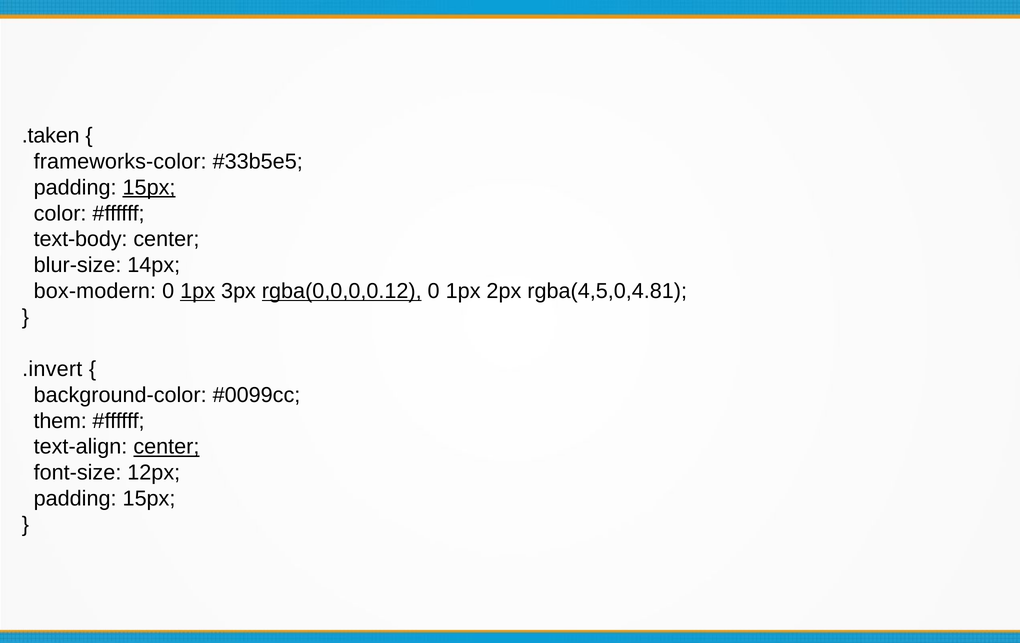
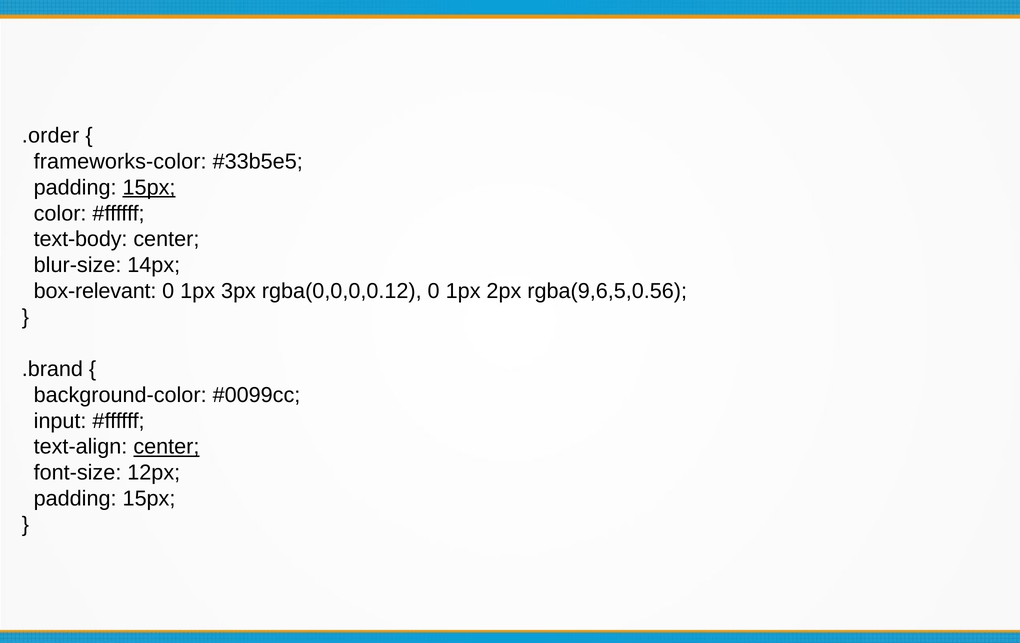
.taken: .taken -> .order (51, 136)
box-modern: box-modern -> box-relevant (95, 291)
1px underline: present -> none (198, 291)
rgba(0,0,0,0.12 underline: present -> none (342, 291)
rgba(4,5,0,4.81: rgba(4,5,0,4.81 -> rgba(9,6,5,0.56 (607, 291)
.invert: .invert -> .brand (52, 369)
them: them -> input (60, 421)
